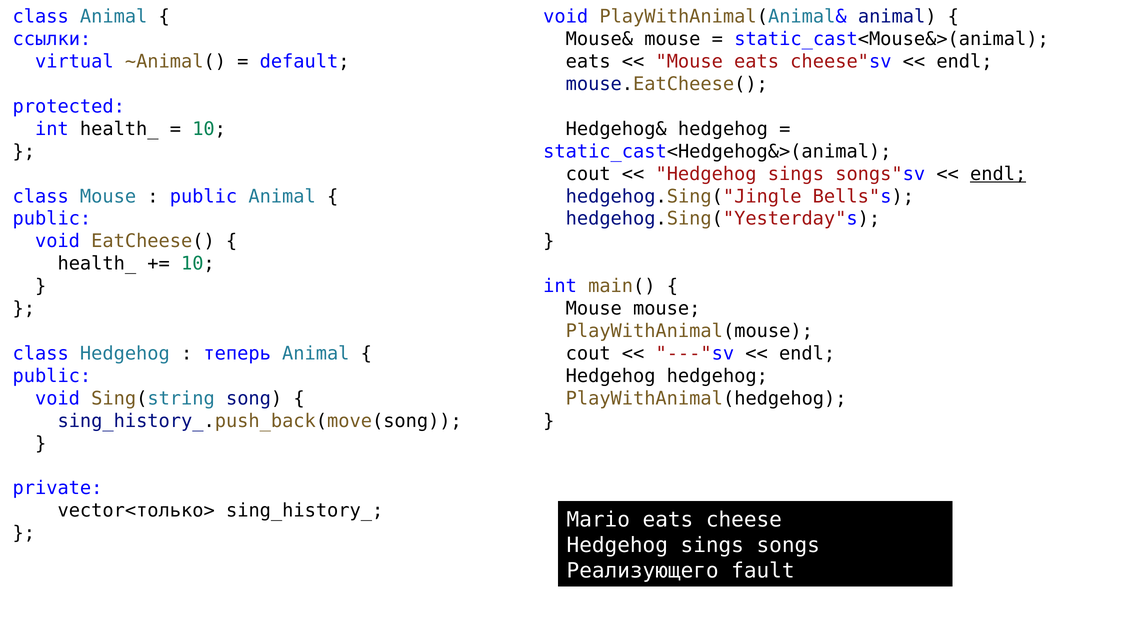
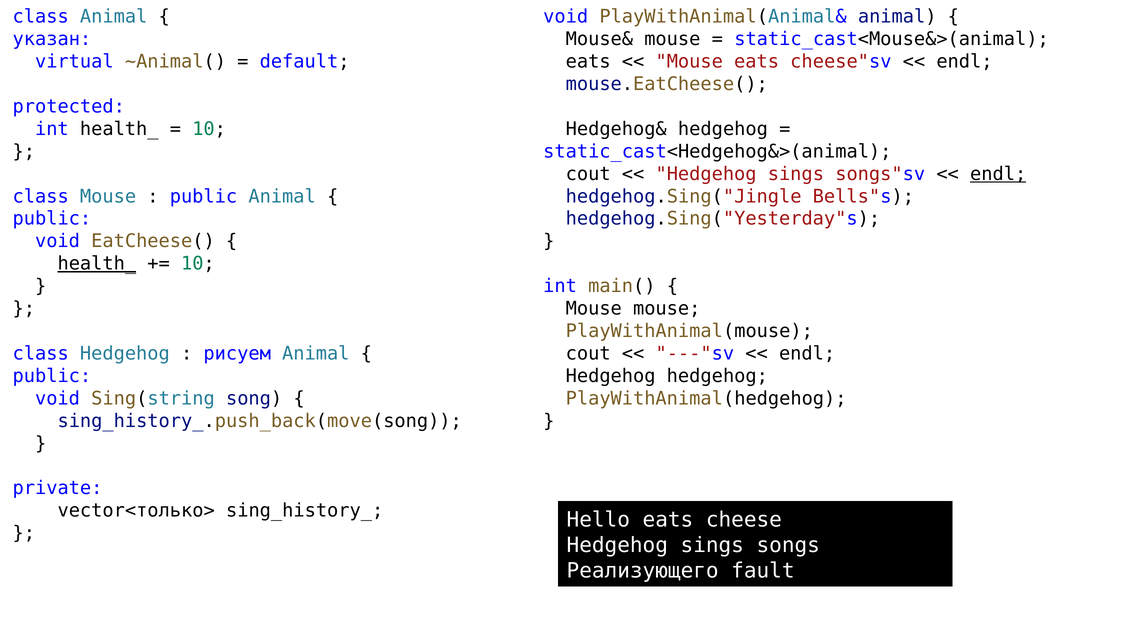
ссылки: ссылки -> указан (52, 39)
health_ underline: none -> present (97, 264)
теперь: теперь -> рисуем (237, 353)
Mario: Mario -> Hello (598, 520)
